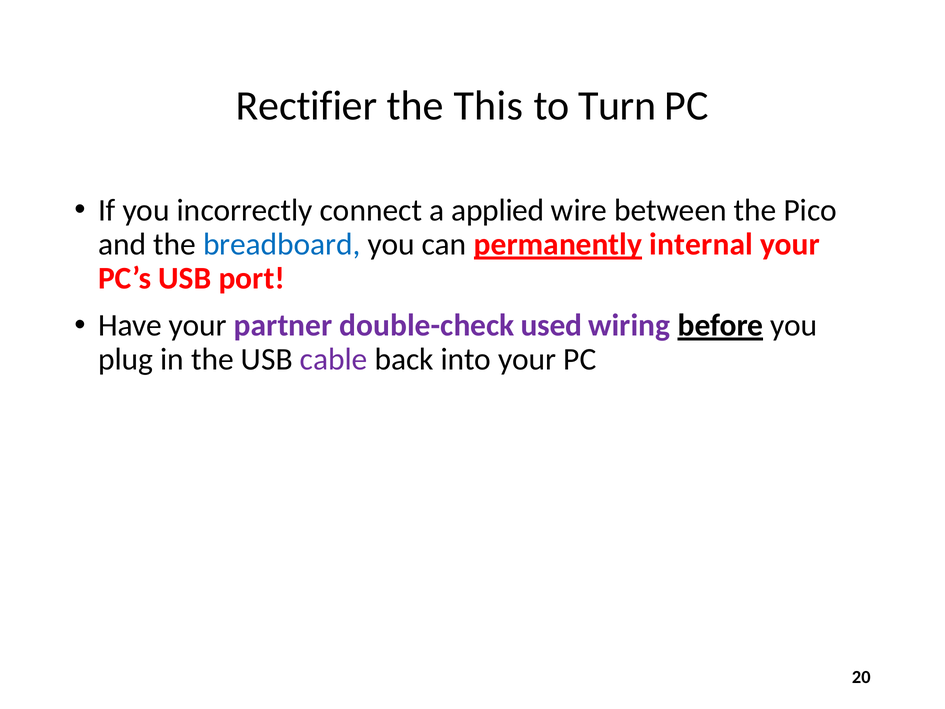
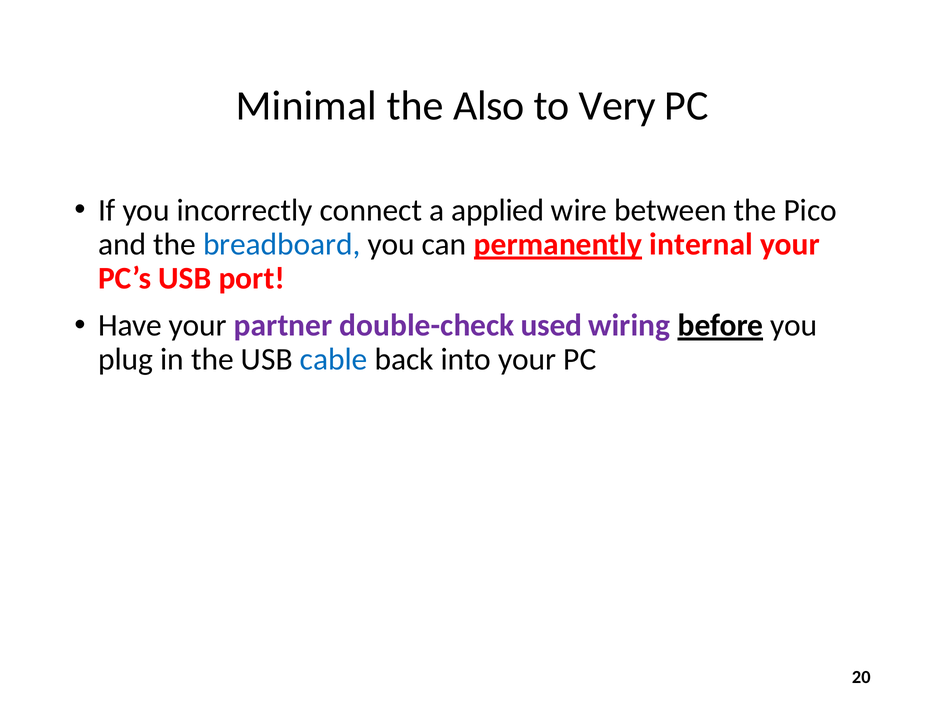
Rectifier: Rectifier -> Minimal (306, 106)
This: This -> Also (489, 106)
Turn: Turn -> Very (617, 106)
cable colour: purple -> blue (334, 359)
